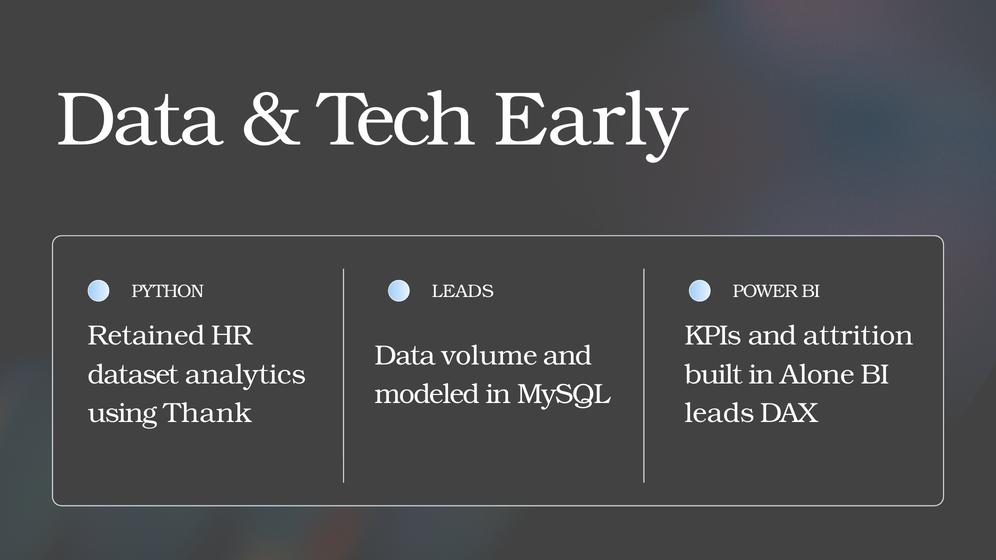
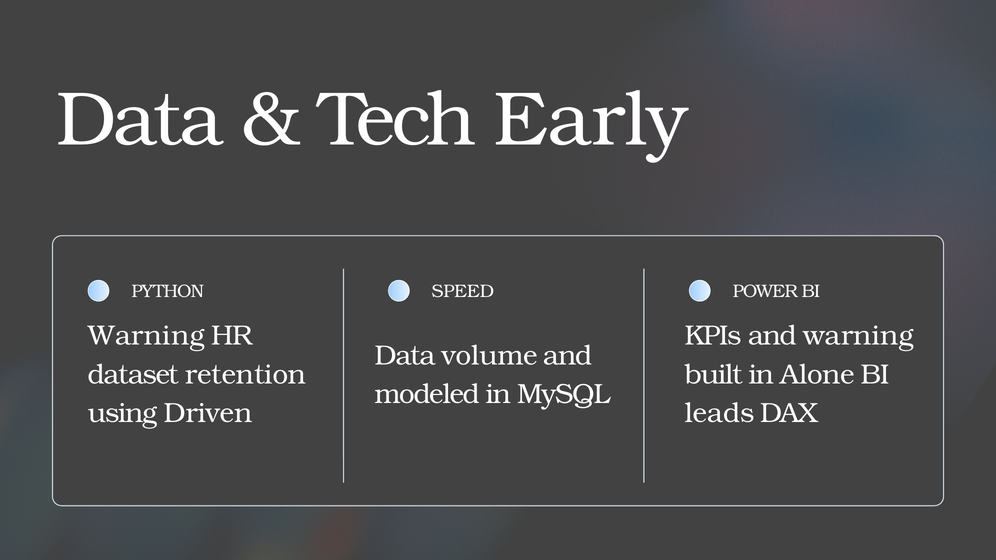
PYTHON LEADS: LEADS -> SPEED (463, 292)
Retained: Retained -> Warning (146, 336)
and attrition: attrition -> warning (858, 336)
analytics: analytics -> retention (246, 375)
Thank: Thank -> Driven (208, 413)
